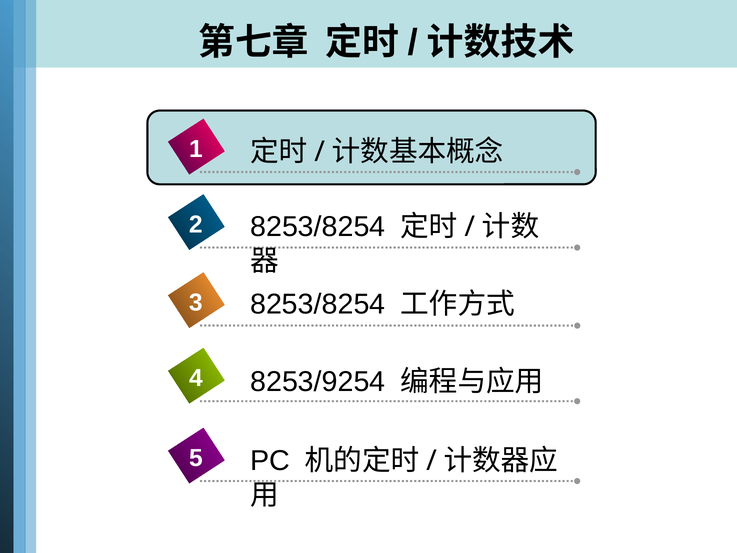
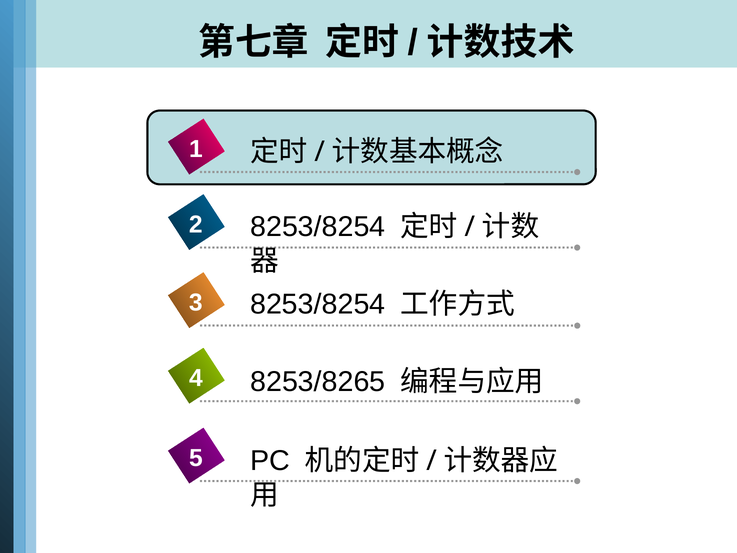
8253/9254: 8253/9254 -> 8253/8265 (318, 382)
